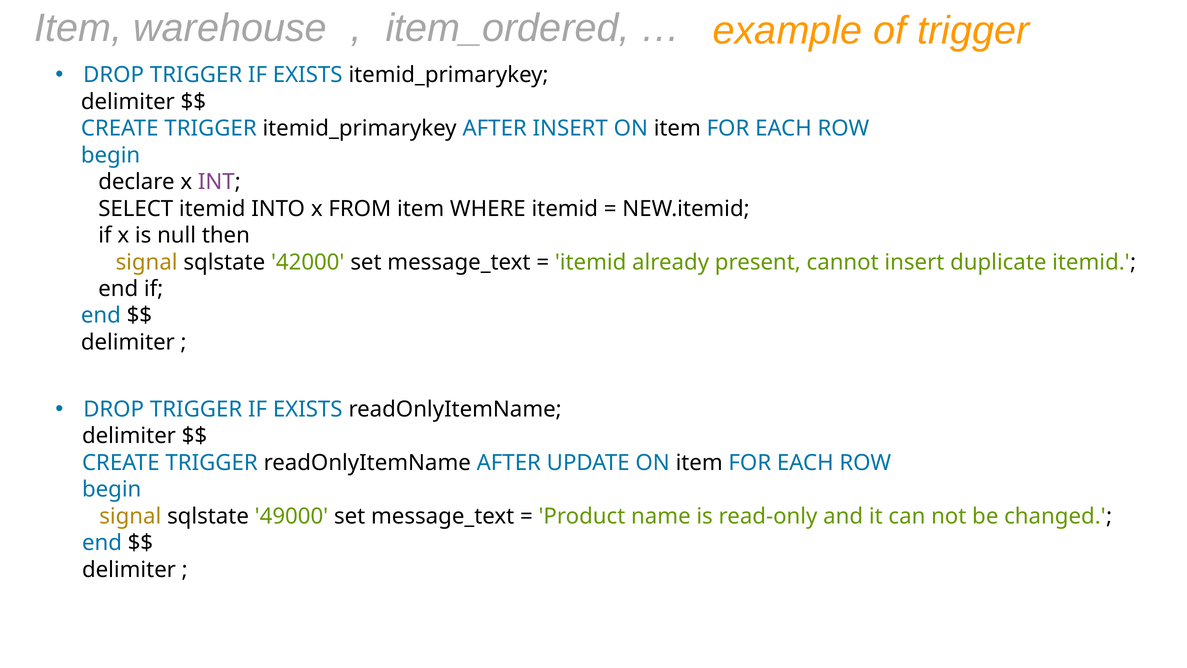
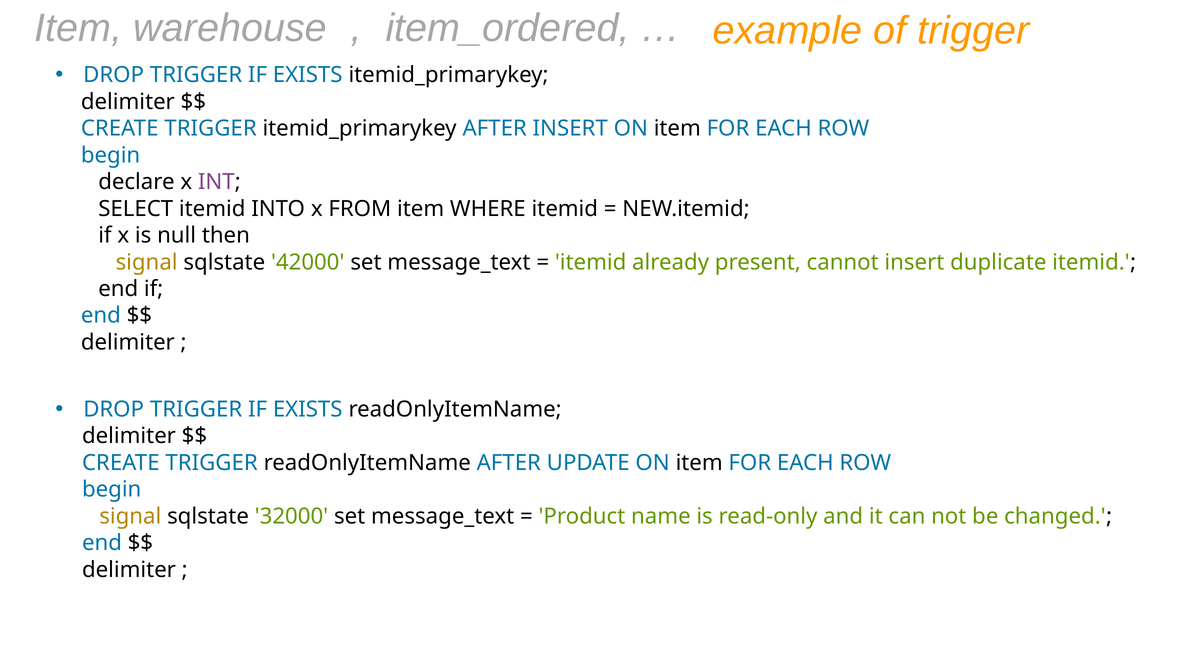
49000: 49000 -> 32000 (291, 516)
